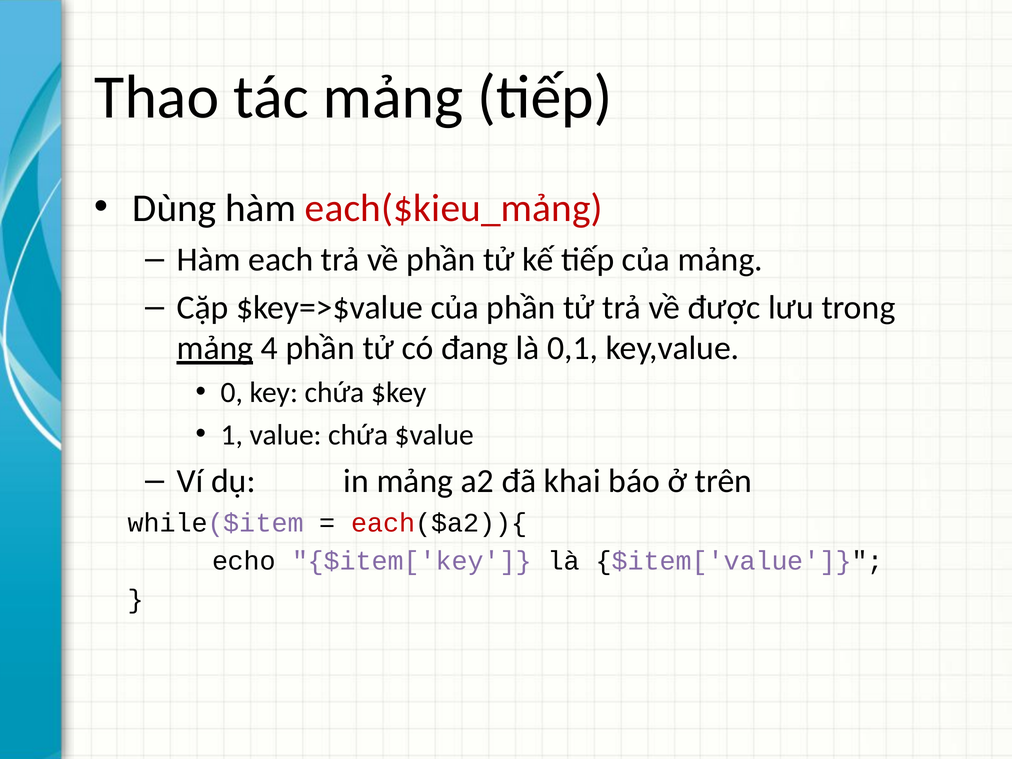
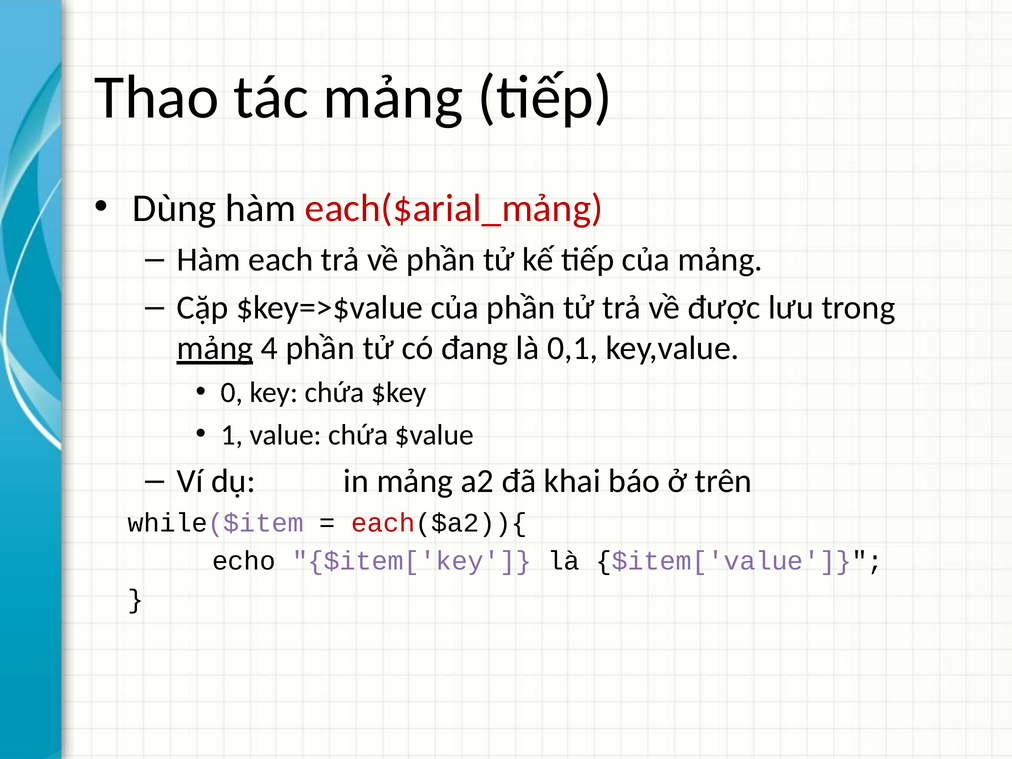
each($kieu_mảng: each($kieu_mảng -> each($arial_mảng (454, 208)
